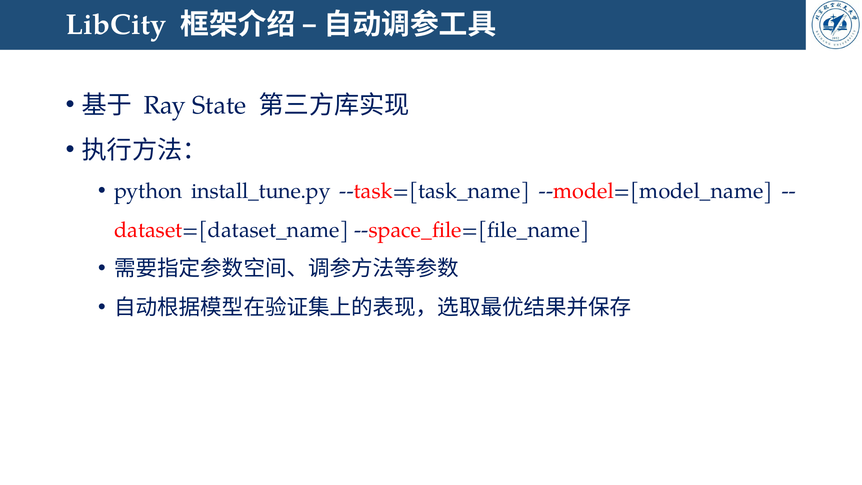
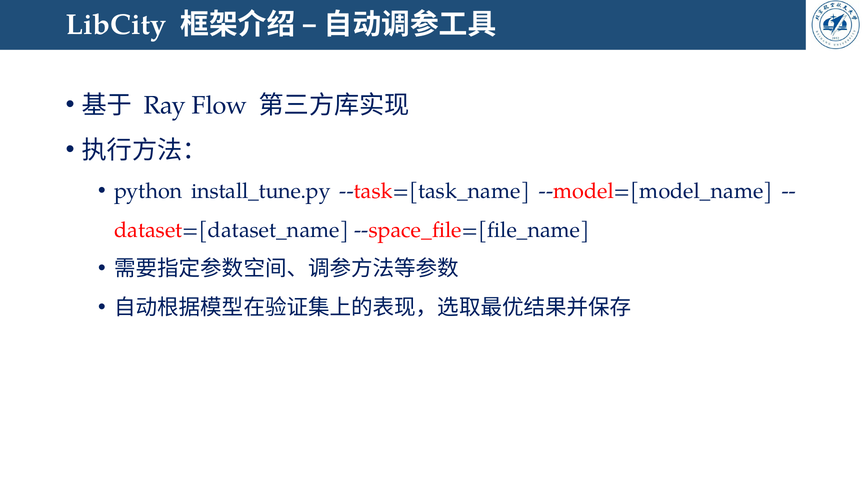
State: State -> Flow (219, 105)
